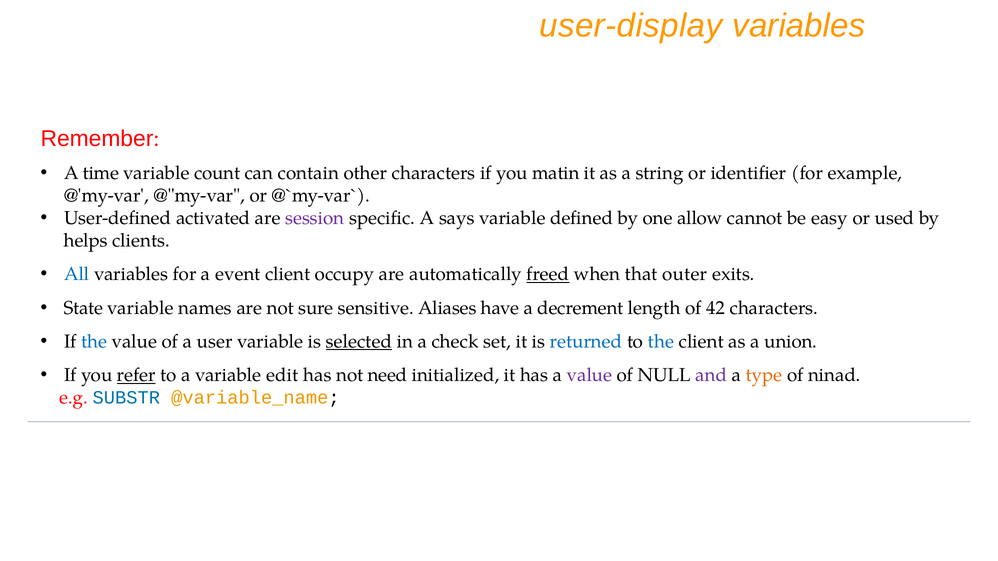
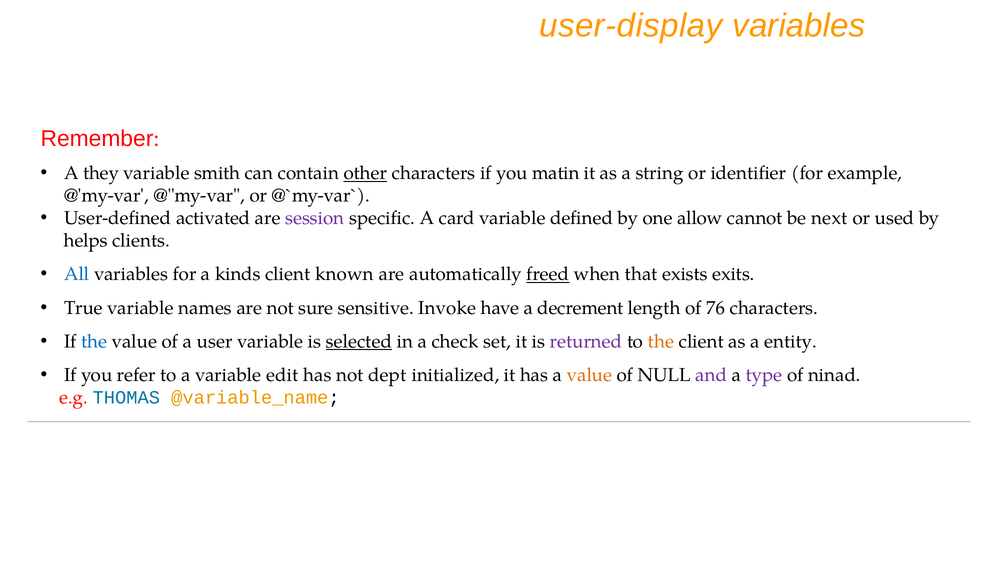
time: time -> they (101, 173)
count: count -> smith (217, 173)
other underline: none -> present (365, 173)
says: says -> card (457, 218)
easy: easy -> next (829, 218)
event: event -> kinds (238, 274)
occupy: occupy -> known (344, 274)
outer: outer -> exists (685, 274)
State: State -> True (83, 308)
Aliases: Aliases -> Invoke (447, 308)
42: 42 -> 76 (716, 308)
returned colour: blue -> purple (586, 342)
the colour: blue -> orange (661, 342)
union: union -> entity (791, 342)
refer underline: present -> none (136, 376)
need: need -> dept (387, 376)
value colour: purple -> orange (590, 376)
type colour: orange -> purple (764, 376)
SUBSTR: SUBSTR -> THOMAS (126, 398)
